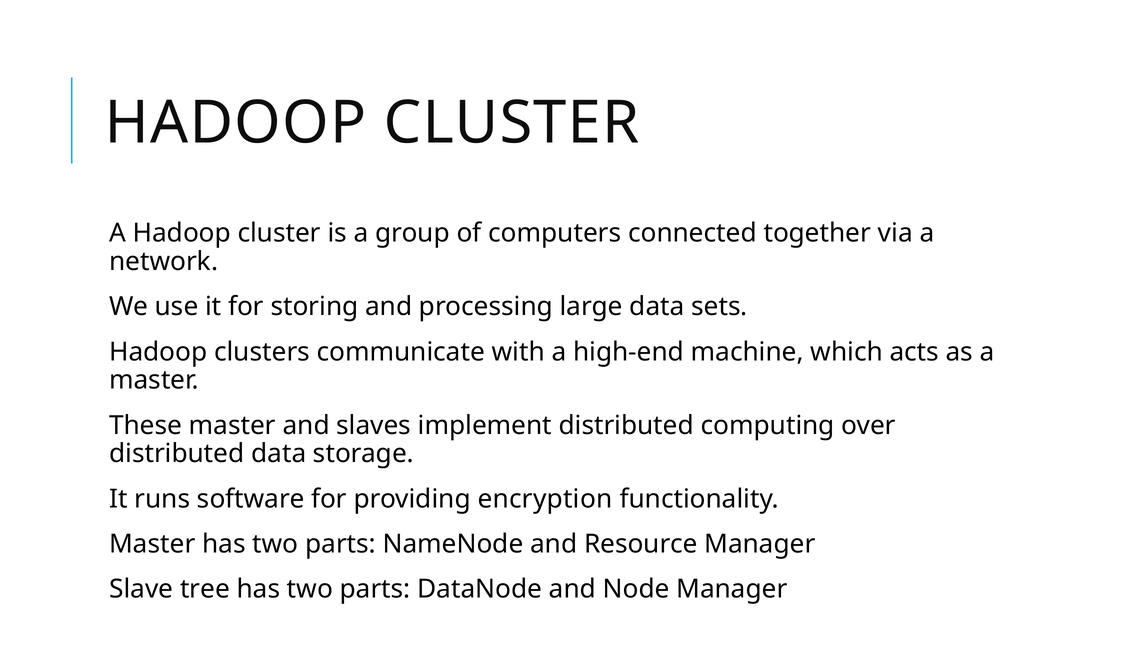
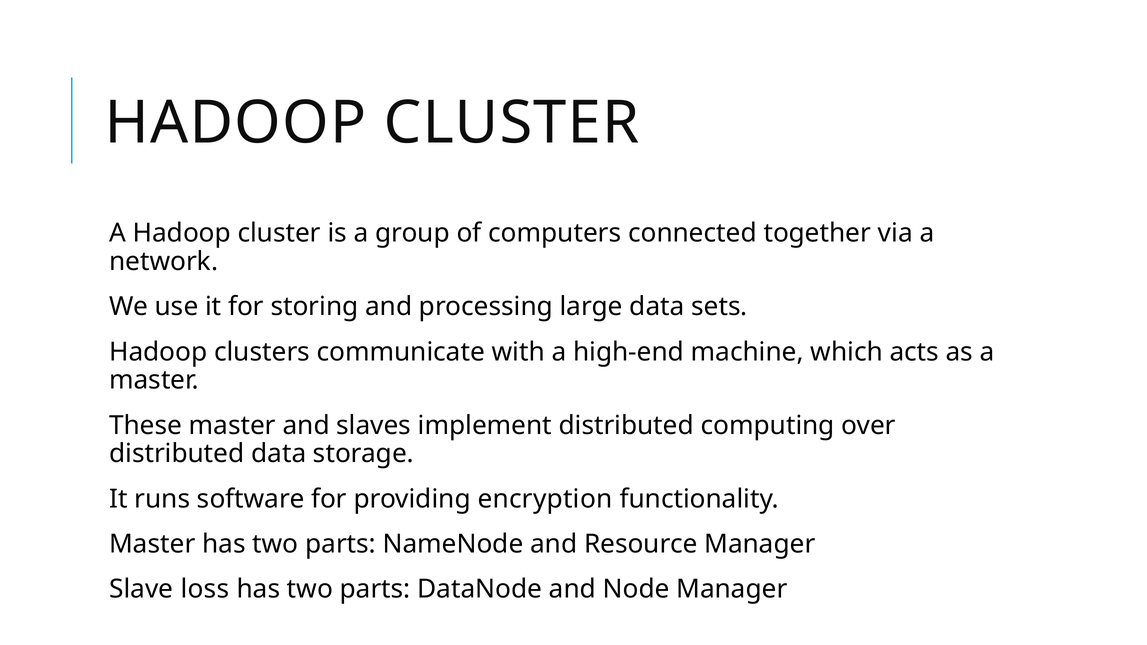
tree: tree -> loss (205, 589)
